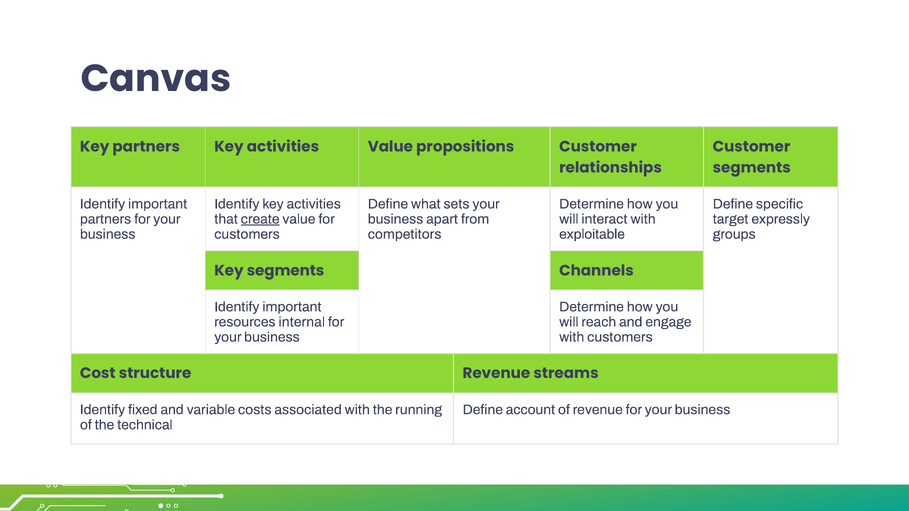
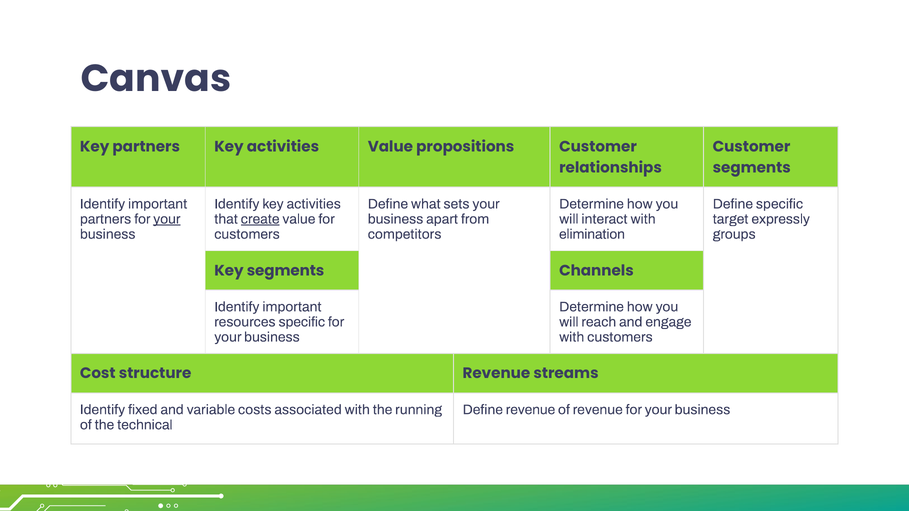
your underline: none -> present (167, 219)
exploitable: exploitable -> elimination (592, 234)
resources internal: internal -> specific (302, 322)
Define account: account -> revenue (530, 410)
